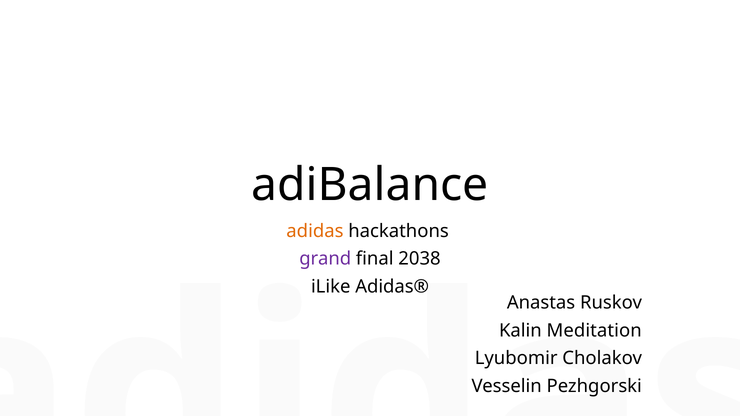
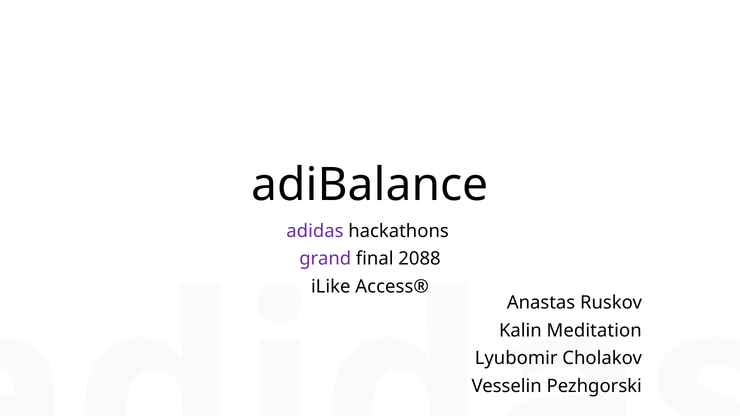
adidas colour: orange -> purple (315, 231)
2038: 2038 -> 2088 (420, 259)
Adidas®: Adidas® -> Access® (392, 287)
